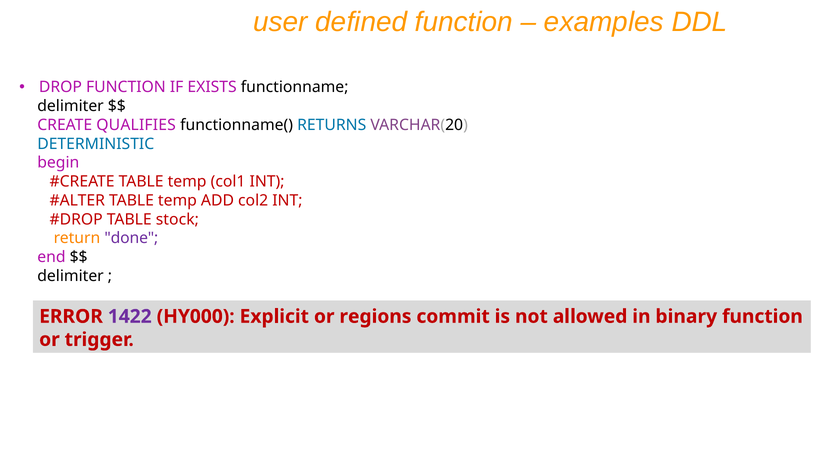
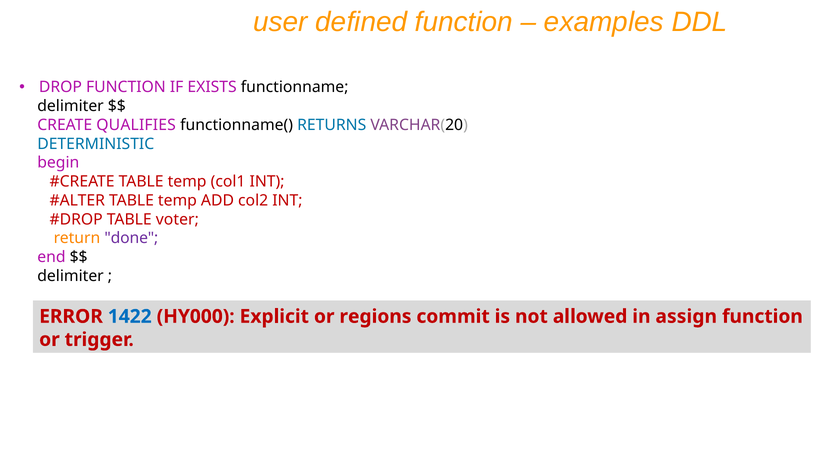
stock: stock -> voter (177, 219)
1422 colour: purple -> blue (130, 316)
binary: binary -> assign (686, 316)
